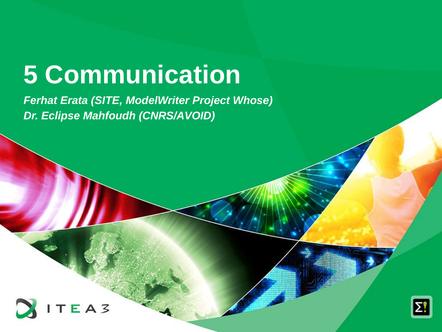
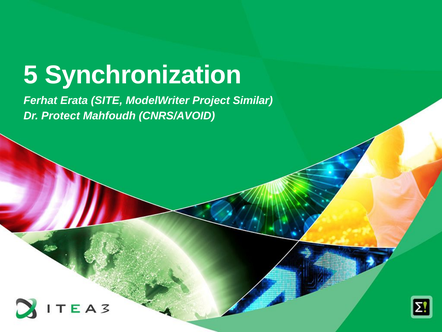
Communication: Communication -> Synchronization (143, 75)
Whose: Whose -> Similar (253, 100)
Eclipse: Eclipse -> Protect (61, 116)
